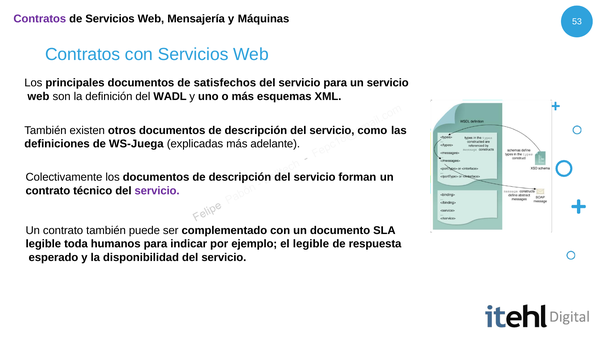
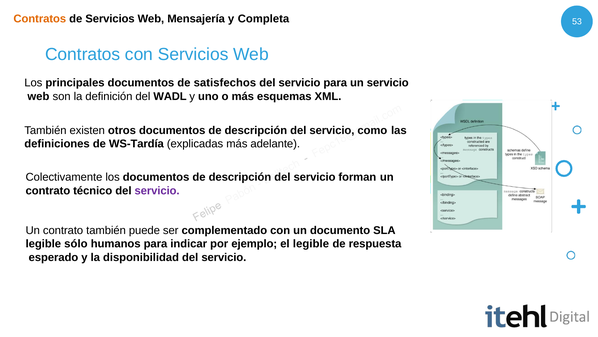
Contratos colour: purple -> orange (40, 19)
Máquinas: Máquinas -> Completa (264, 19)
WS-Juega: WS-Juega -> WS-Tardía (136, 144)
toda: toda -> sólo (76, 243)
